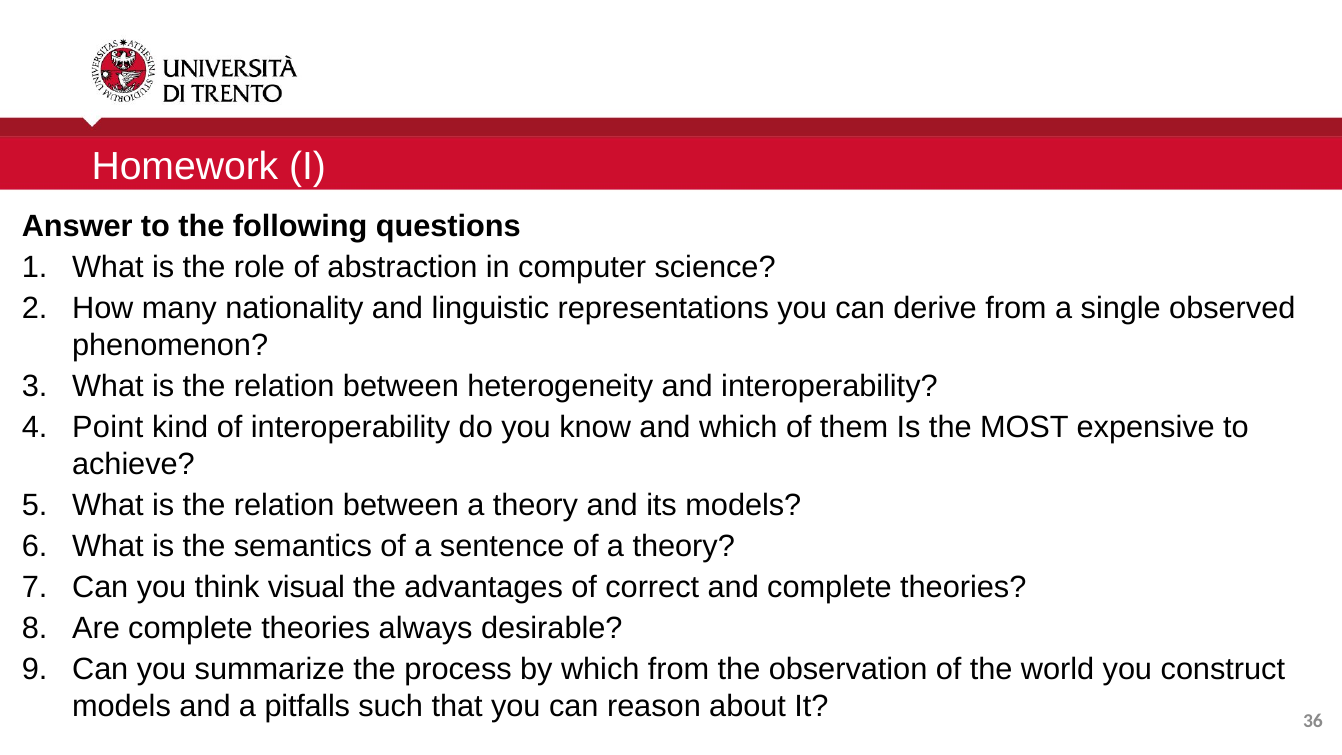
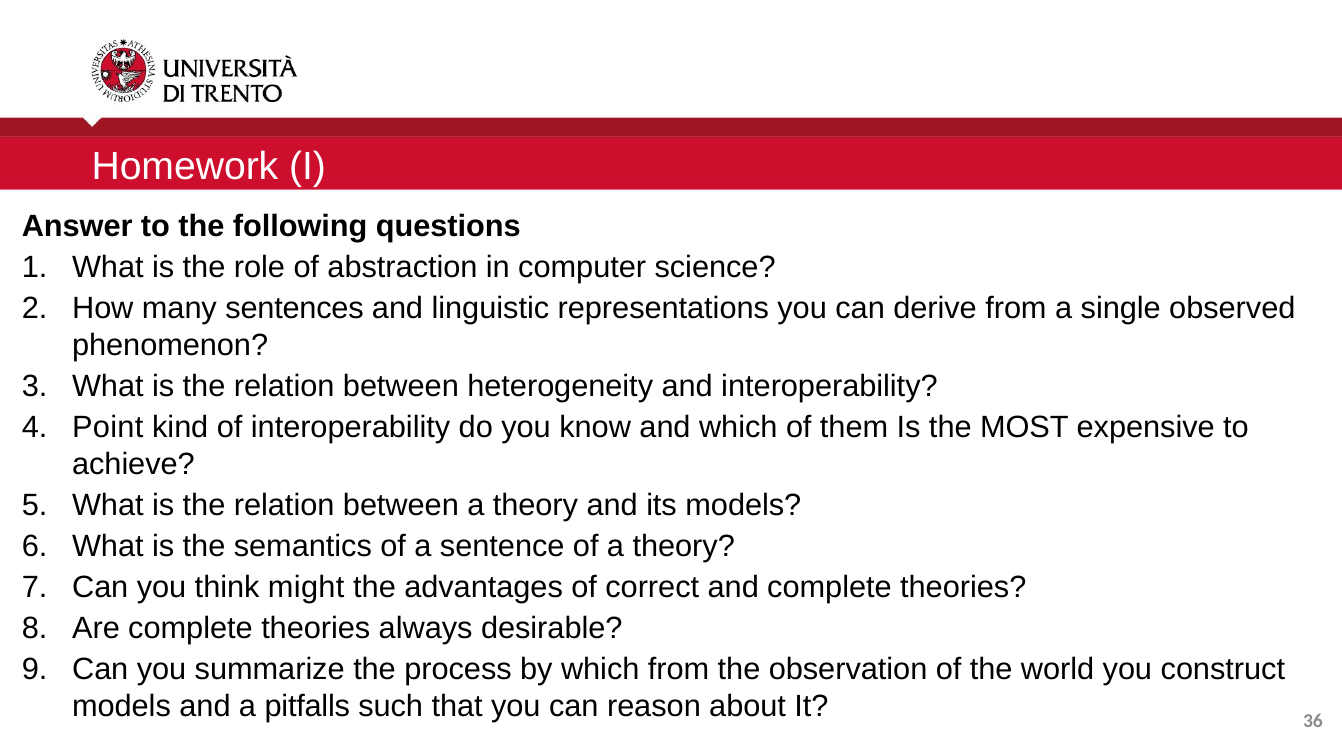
nationality: nationality -> sentences (295, 308)
visual: visual -> might (306, 587)
